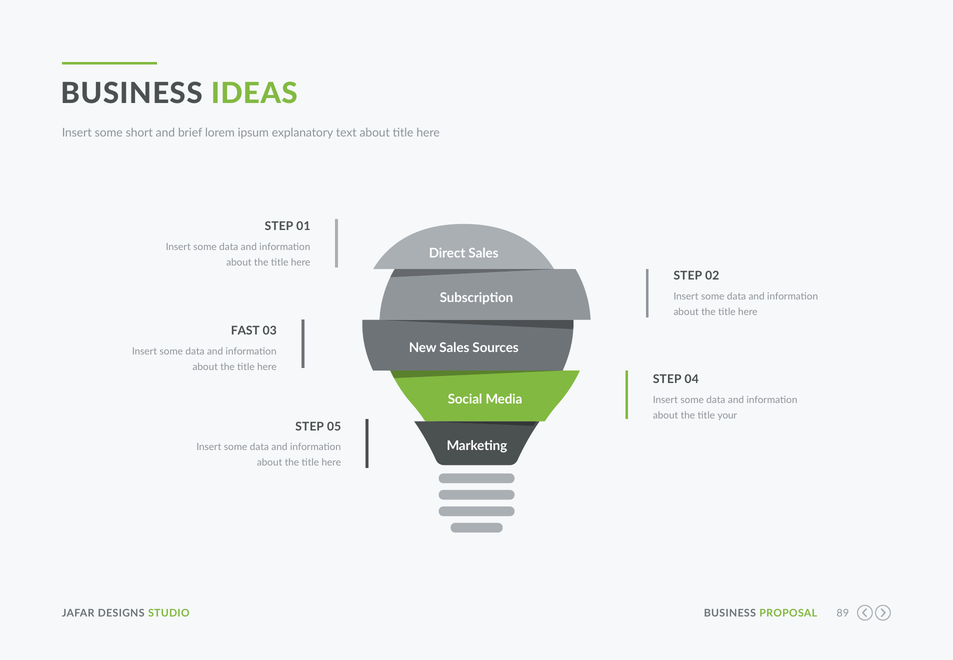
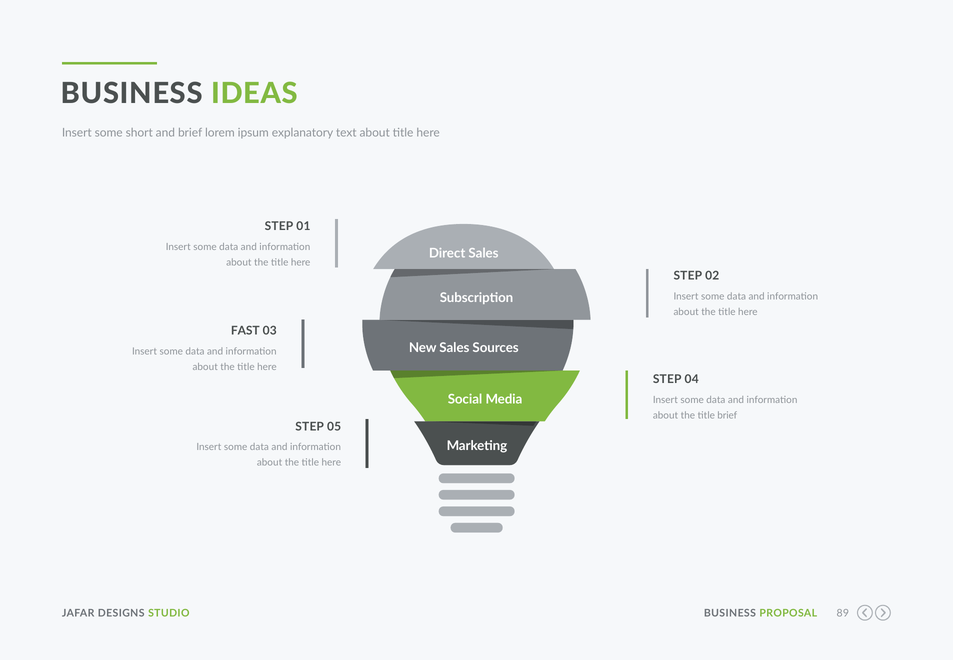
title your: your -> brief (727, 415)
